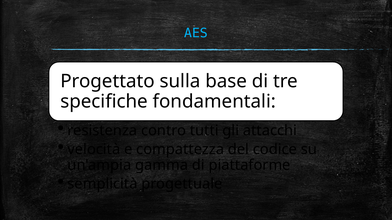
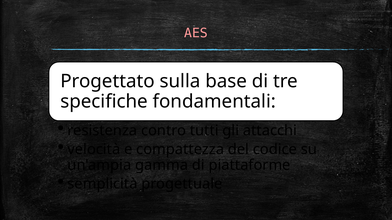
AES colour: light blue -> pink (196, 33)
